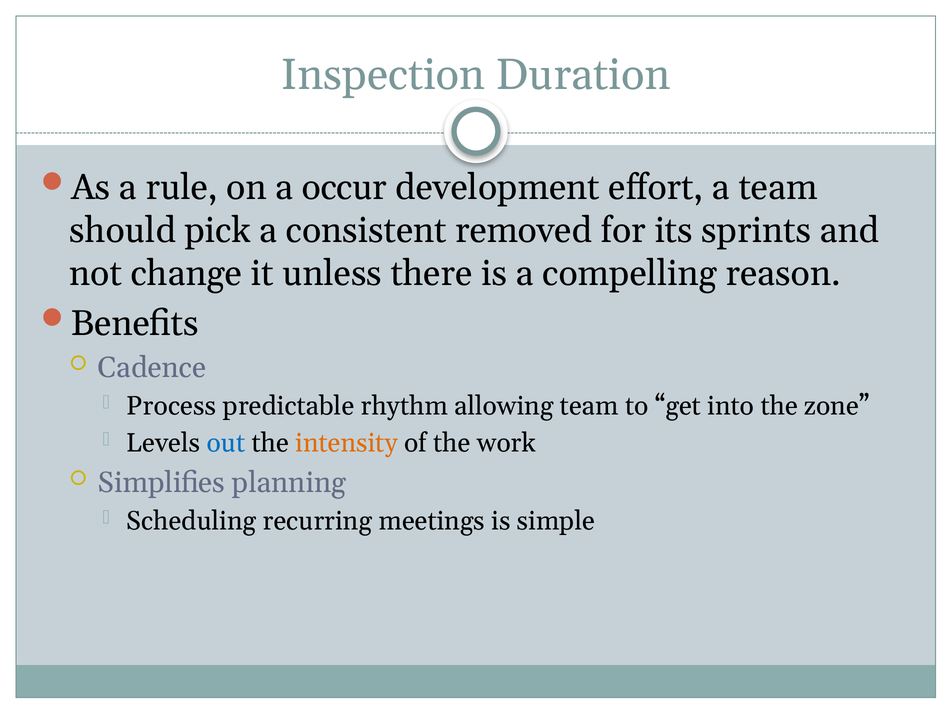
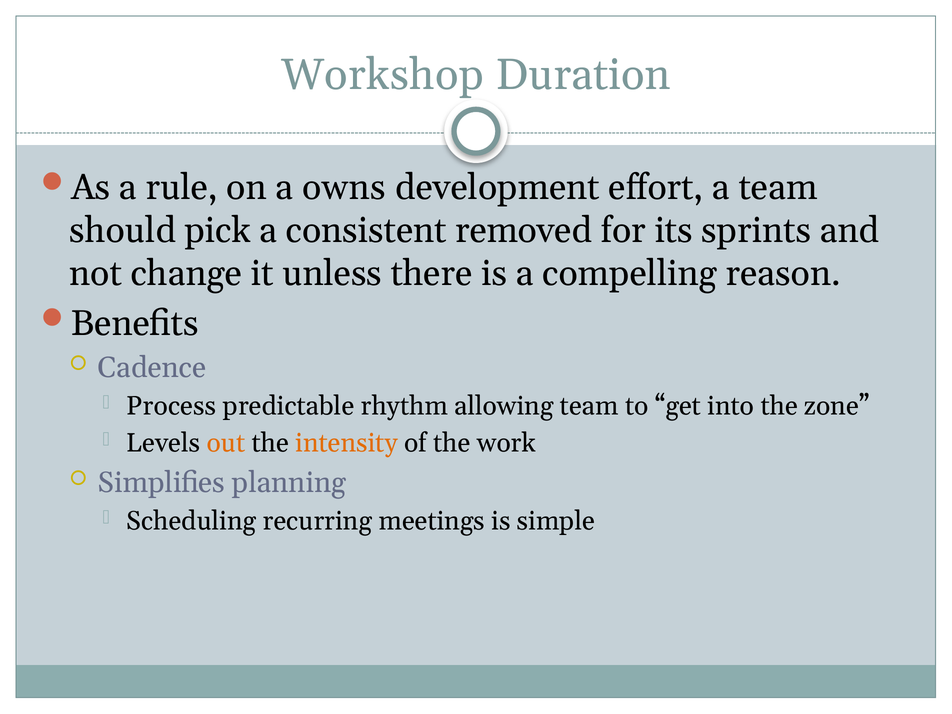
Inspection: Inspection -> Workshop (383, 75)
occur: occur -> owns (344, 188)
out colour: blue -> orange (226, 443)
